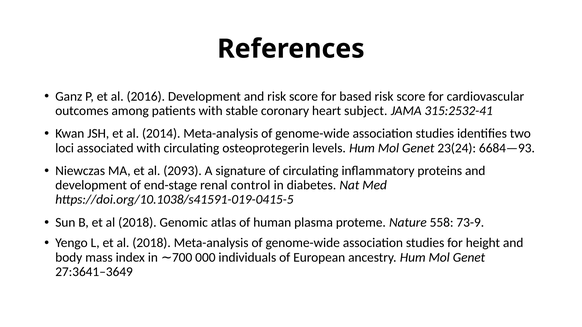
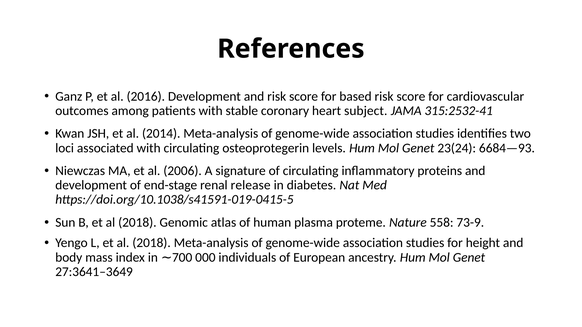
2093: 2093 -> 2006 (183, 171)
control: control -> release (251, 185)
